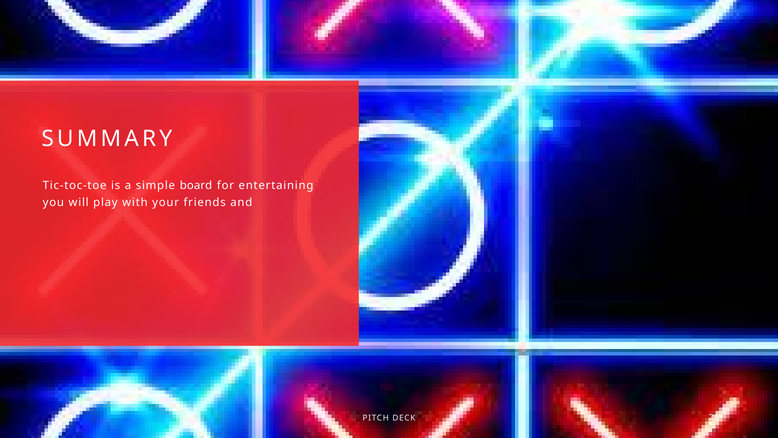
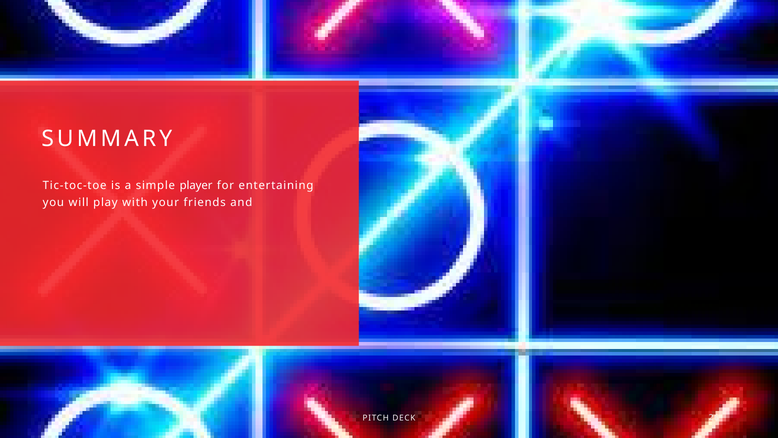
board: board -> player (196, 186)
